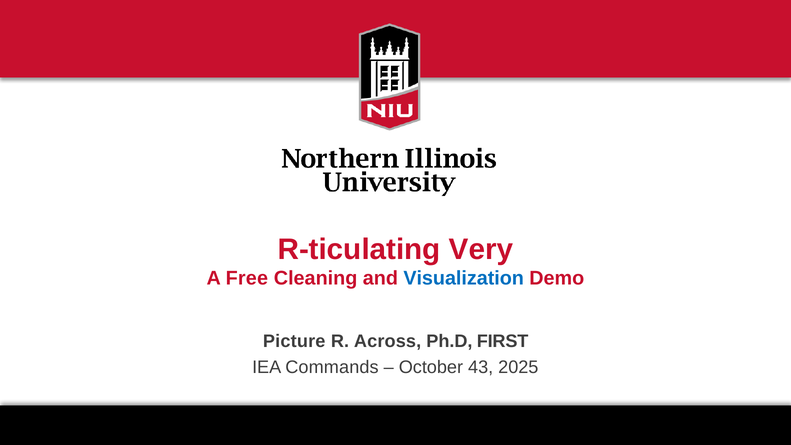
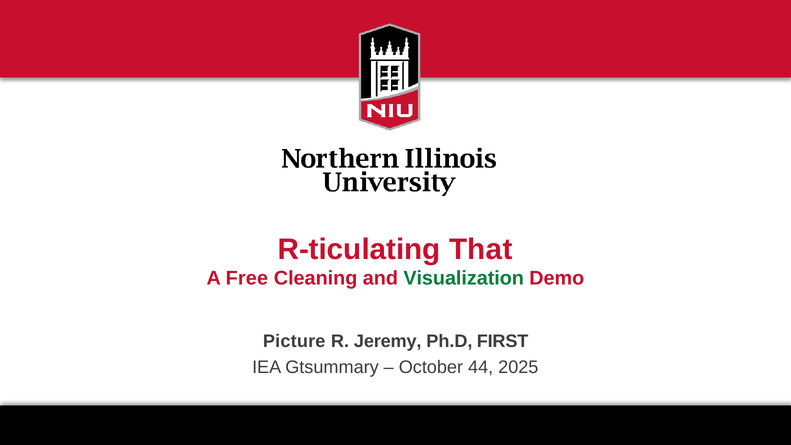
Very: Very -> That (481, 249)
Visualization colour: blue -> green (464, 278)
Across: Across -> Jeremy (388, 341)
Commands: Commands -> Gtsummary (332, 367)
43: 43 -> 44 (481, 367)
